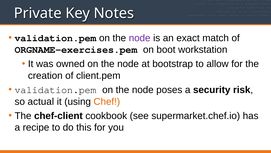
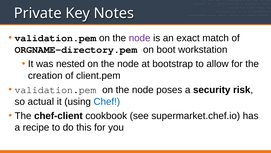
ORGNAME-exercises.pem: ORGNAME-exercises.pem -> ORGNAME-directory.pem (76, 50)
owned: owned -> nested (70, 64)
Chef colour: orange -> blue (107, 101)
